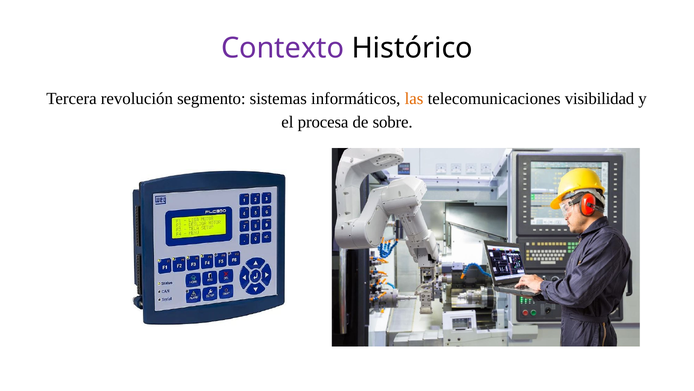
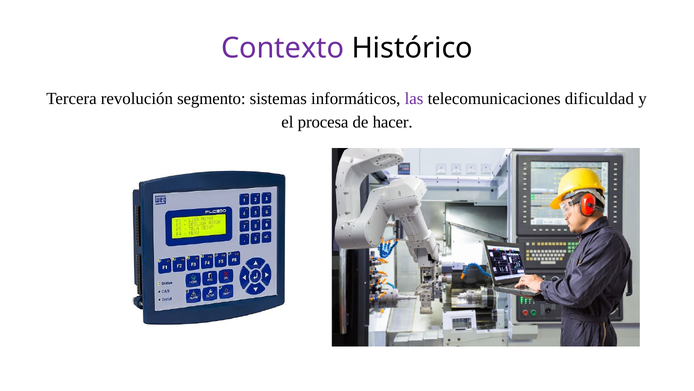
las colour: orange -> purple (414, 98)
visibilidad: visibilidad -> dificuldad (599, 98)
sobre: sobre -> hacer (393, 122)
